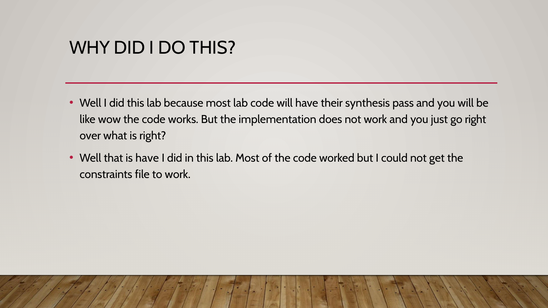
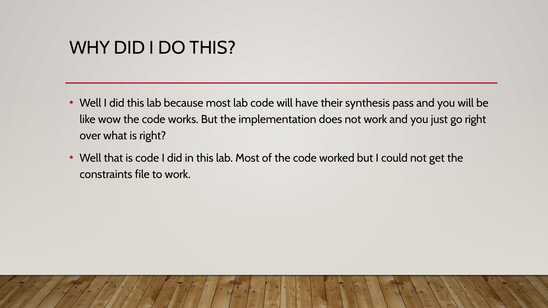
is have: have -> code (147, 158)
